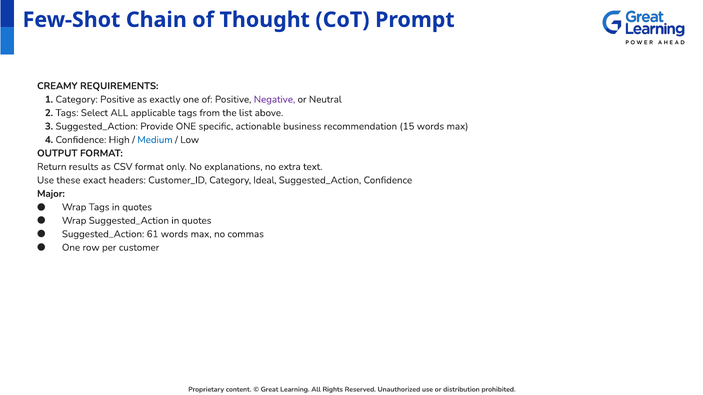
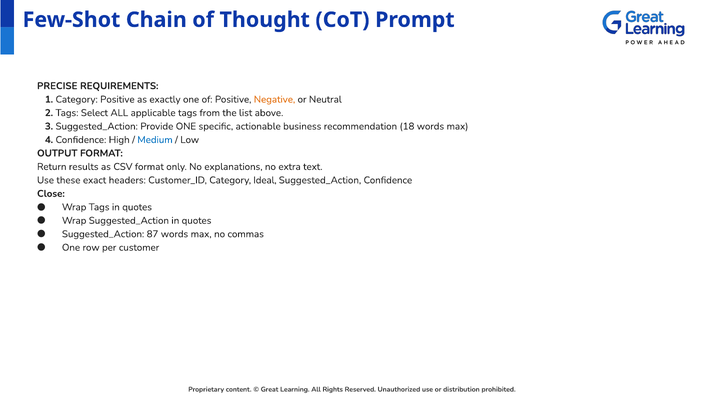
CREAMY: CREAMY -> PRECISE (57, 86)
Negative colour: purple -> orange (274, 99)
15: 15 -> 18 (407, 126)
Major: Major -> Close (51, 194)
61: 61 -> 87 (153, 234)
